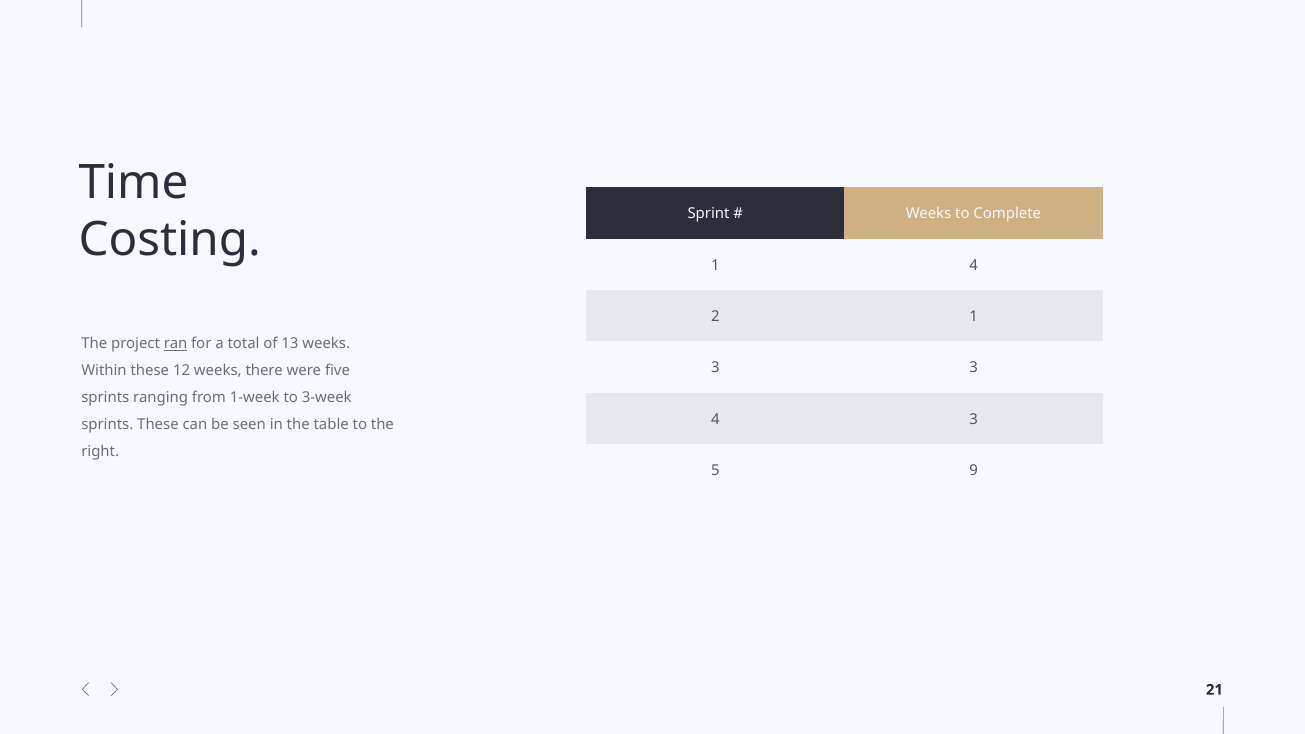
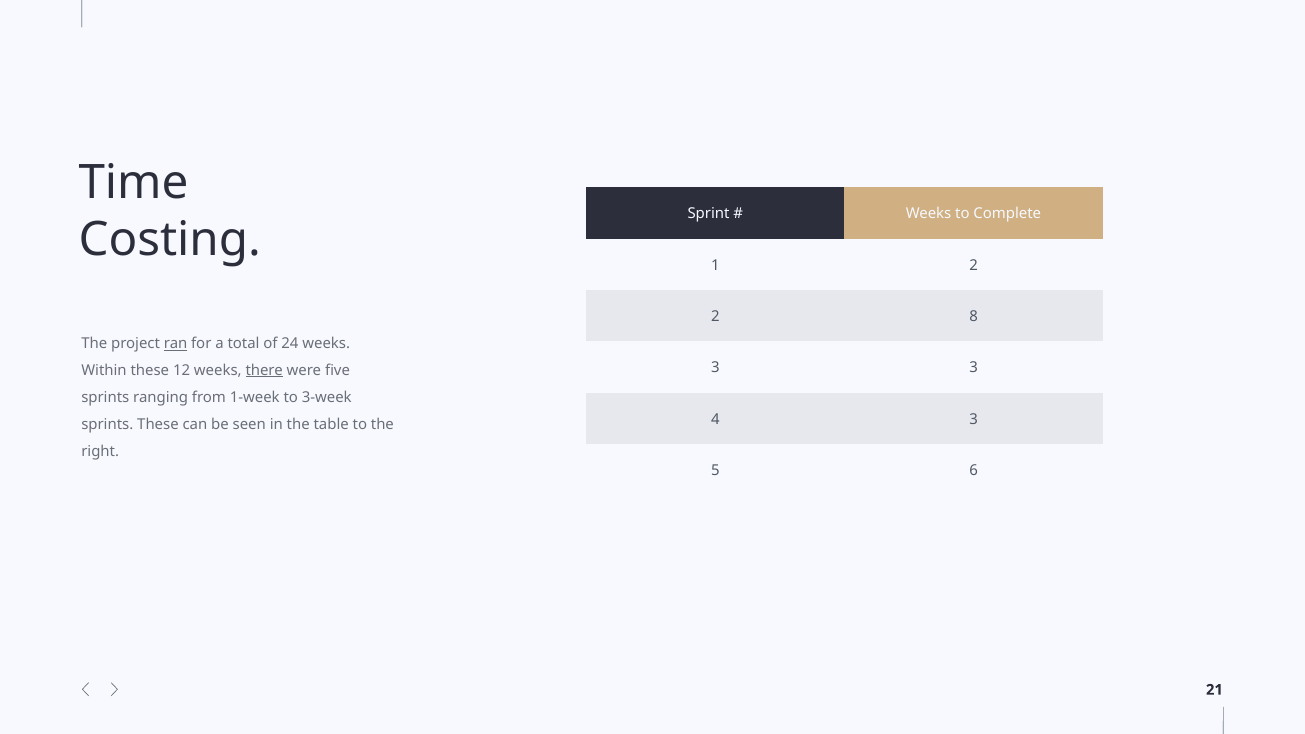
1 4: 4 -> 2 (974, 265)
2 1: 1 -> 8 (974, 316)
13: 13 -> 24 (290, 344)
there underline: none -> present (264, 370)
9: 9 -> 6 (974, 471)
